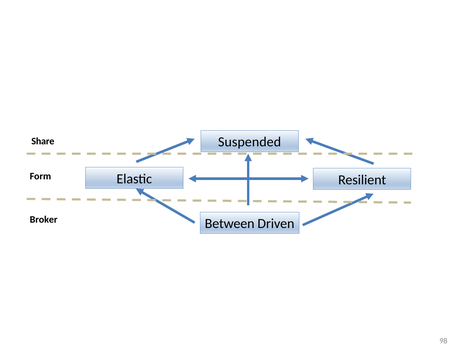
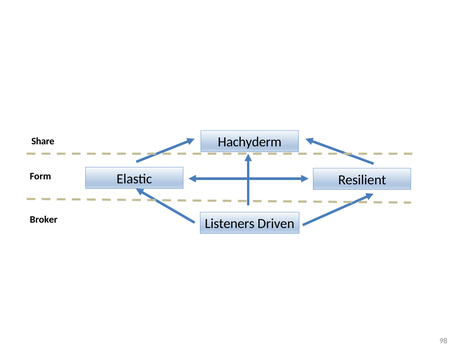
Suspended: Suspended -> Hachyderm (250, 142)
Between: Between -> Listeners (230, 224)
